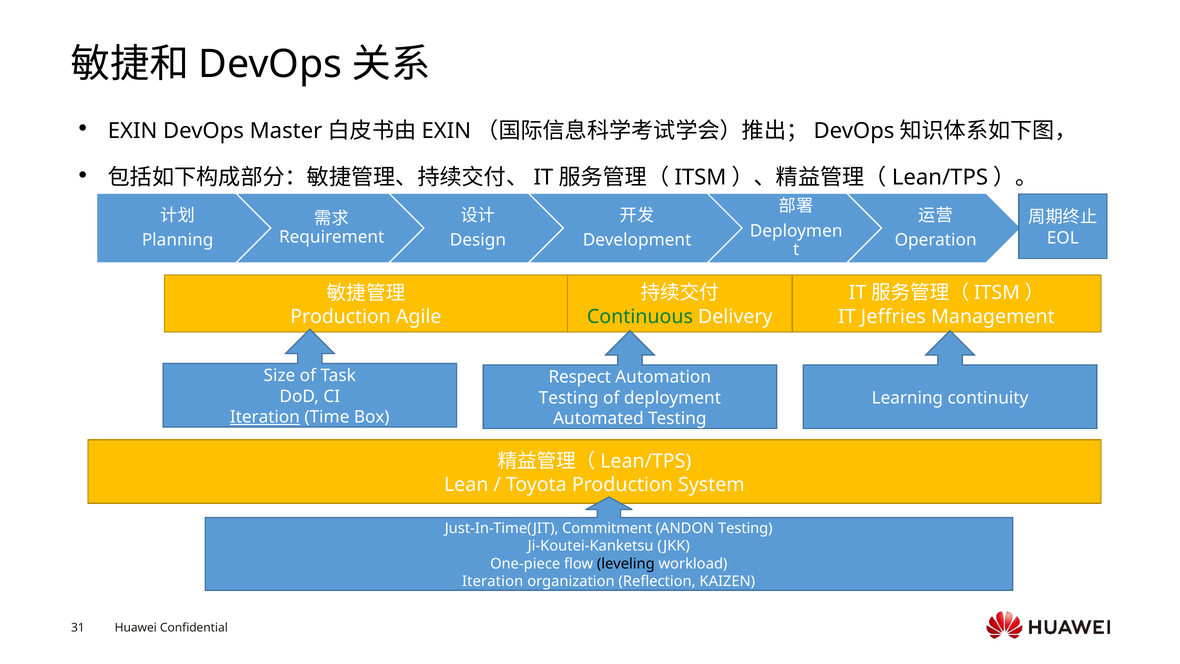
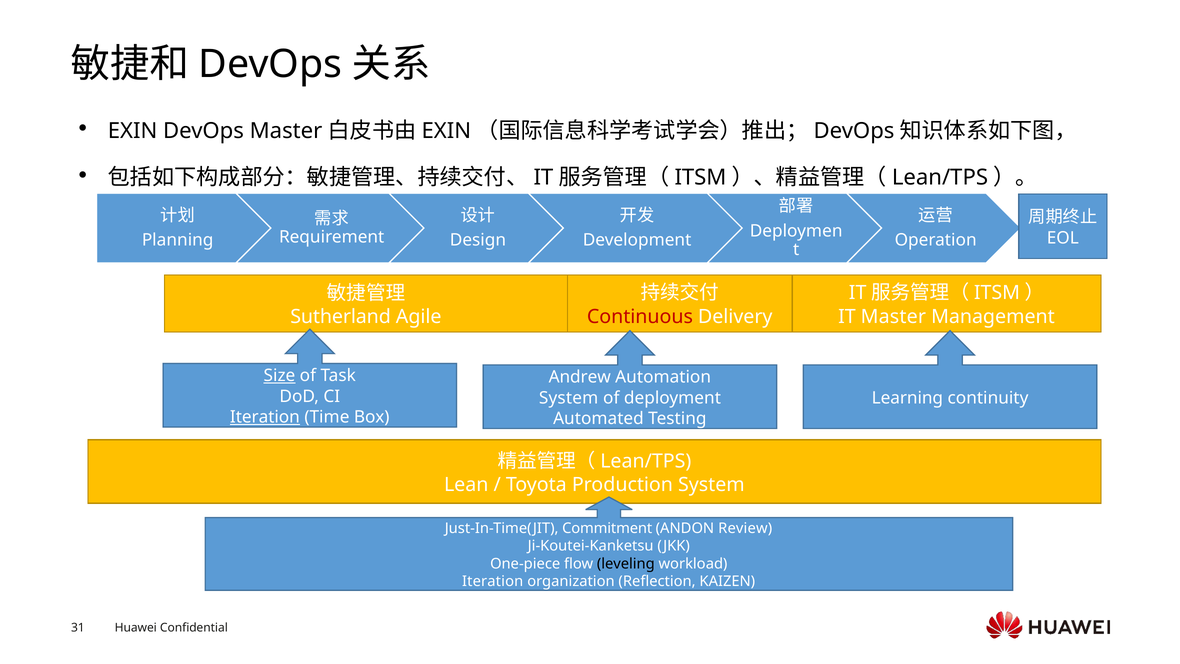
Production: Production -> Sutherland (341, 317)
Continuous colour: green -> red (640, 316)
Jeffries: Jeffries -> Master (893, 316)
Size underline: none -> present (279, 376)
Respect: Respect -> Andrew (580, 377)
Testing: Testing -> System (569, 398)
ANDON Testing: Testing -> Review (745, 528)
